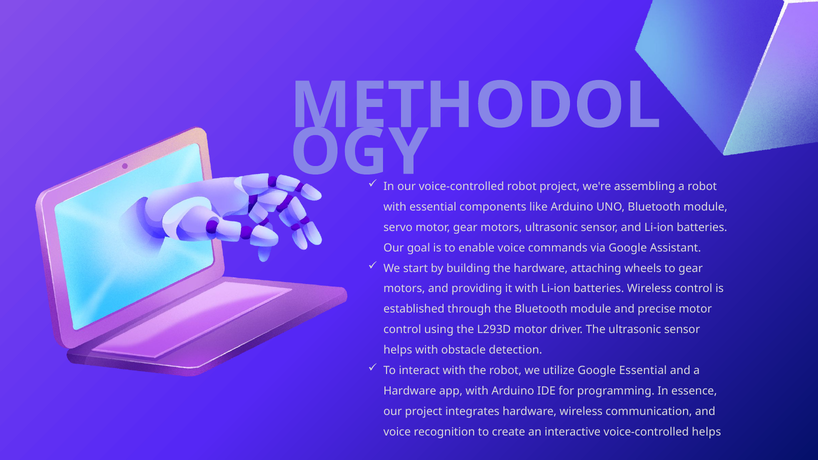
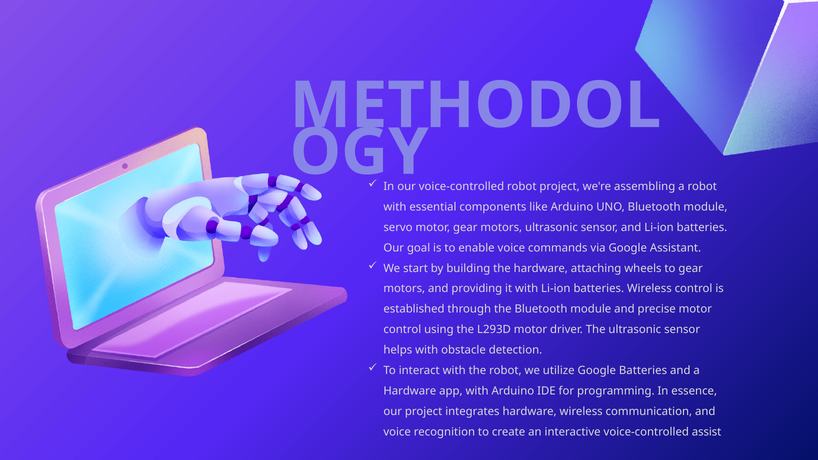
Google Essential: Essential -> Batteries (643, 371)
voice-controlled helps: helps -> assist (707, 432)
